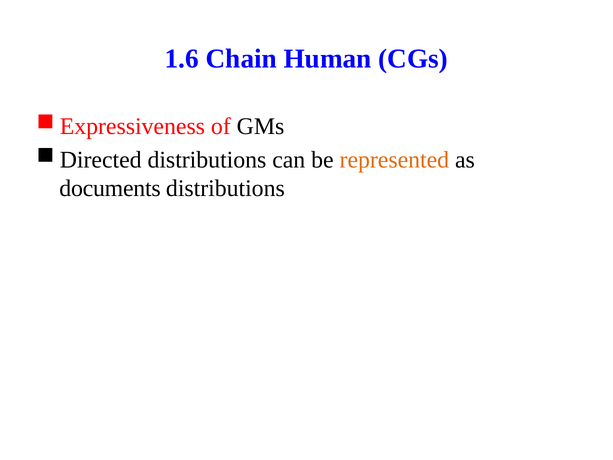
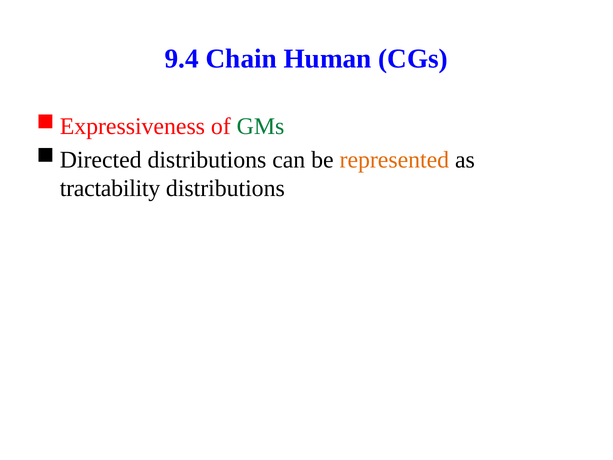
1.6: 1.6 -> 9.4 (182, 59)
GMs colour: black -> green (261, 126)
documents: documents -> tractability (110, 188)
